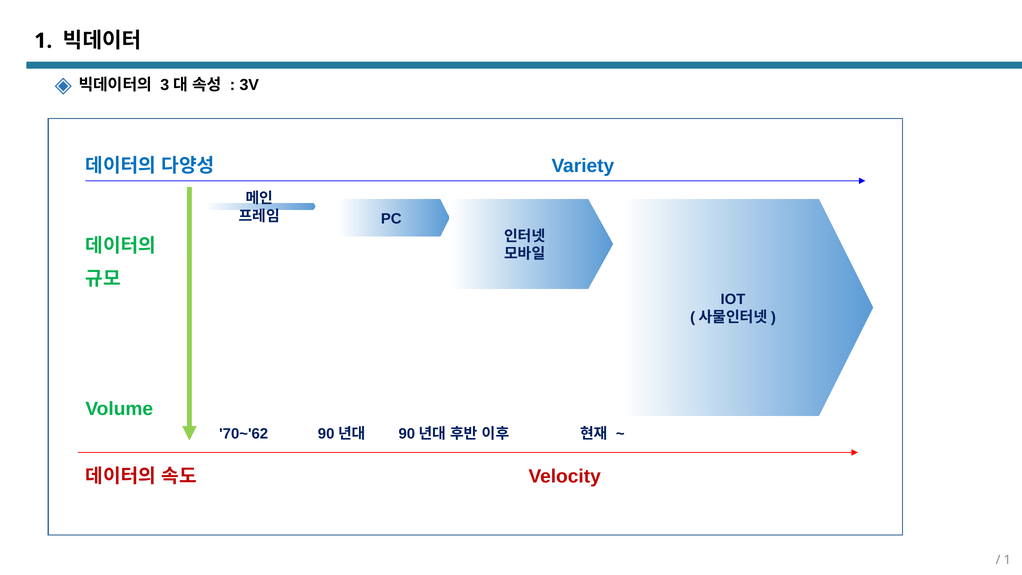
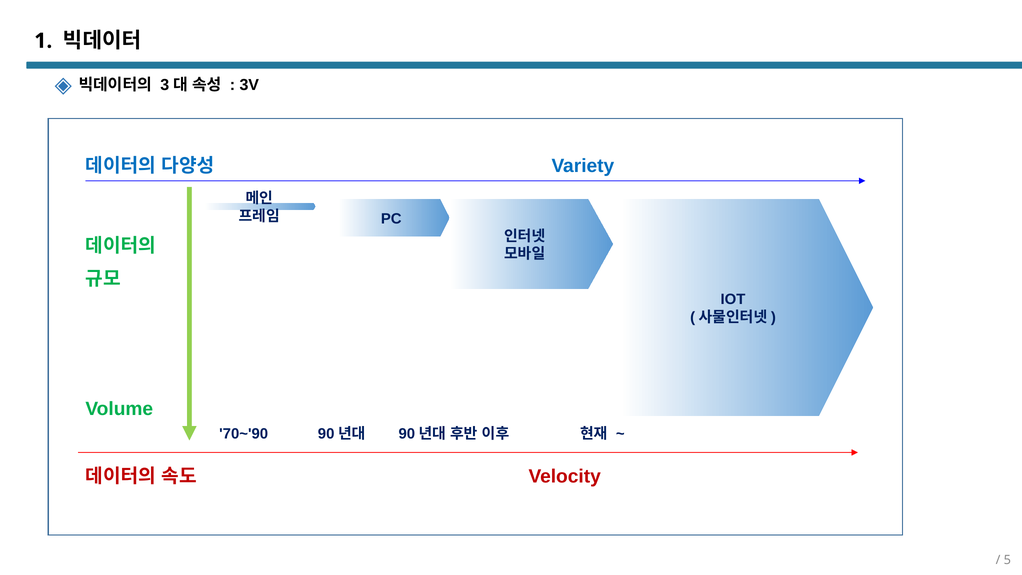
70~'62: 70~'62 -> 70~'90 (244, 434)
1: 1 -> 5 (1007, 560)
